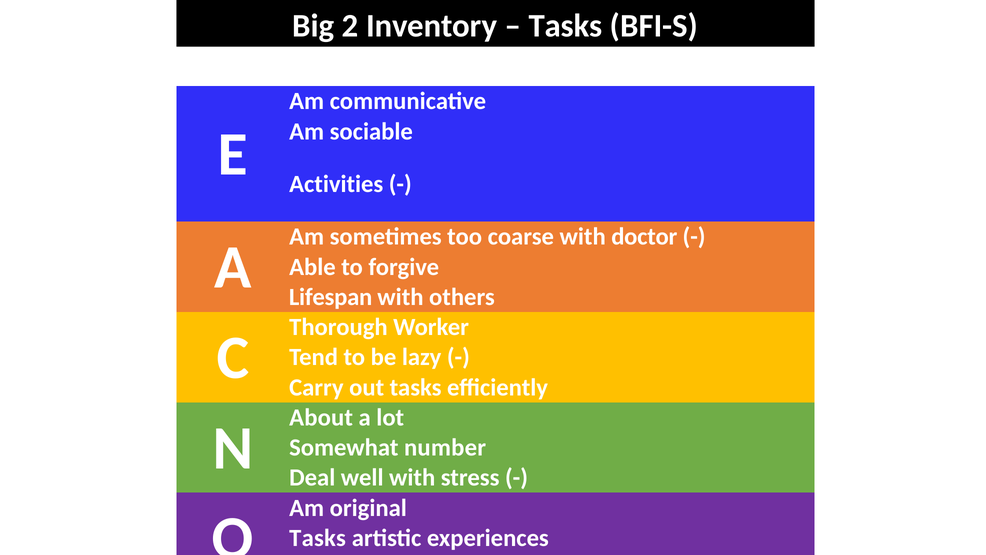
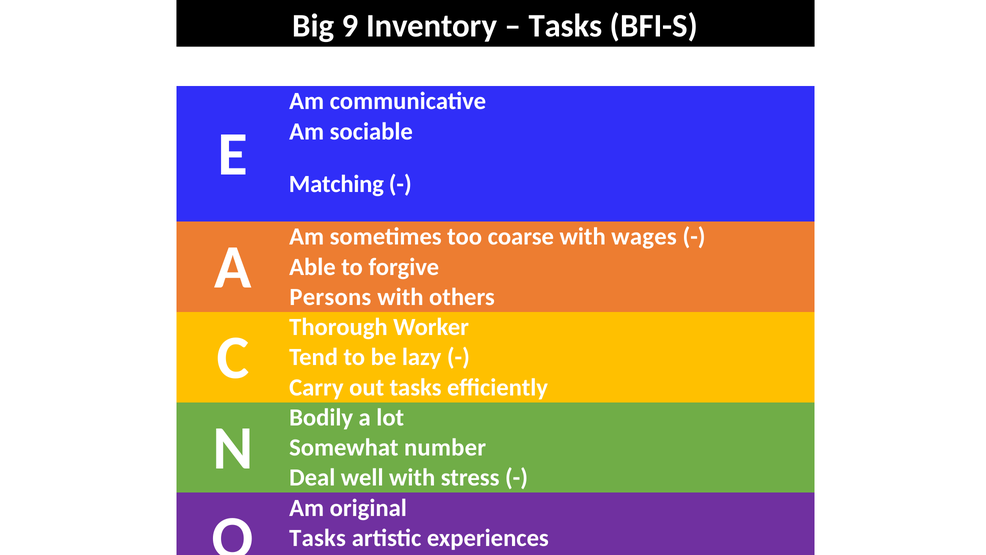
2: 2 -> 9 (350, 26)
Activities: Activities -> Matching (336, 184)
doctor: doctor -> wages (644, 237)
Lifespan: Lifespan -> Persons (330, 297)
About: About -> Bodily (321, 417)
